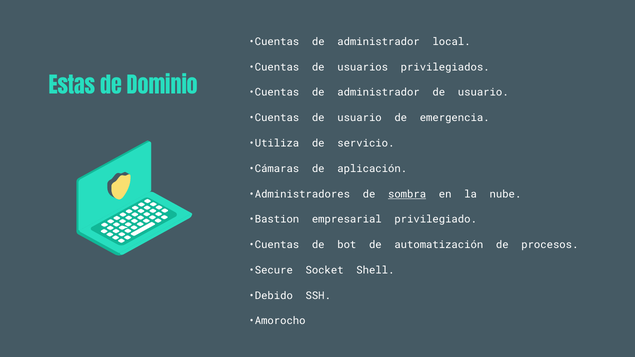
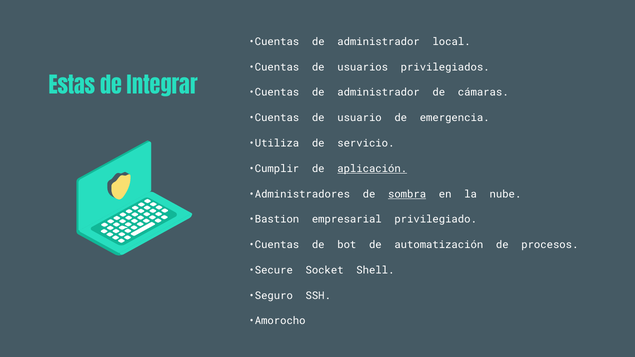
Dominio: Dominio -> Integrar (162, 87)
administrador de usuario: usuario -> cámaras (483, 93)
Cámaras: Cámaras -> Cumplir (274, 169)
aplicación underline: none -> present (372, 169)
Debido: Debido -> Seguro (271, 296)
